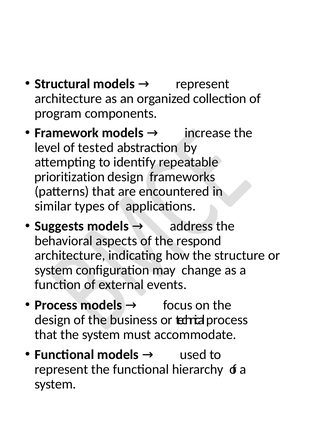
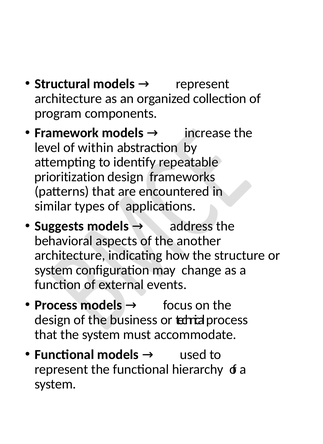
tested: tested -> within (96, 148)
respond: respond -> another (199, 241)
